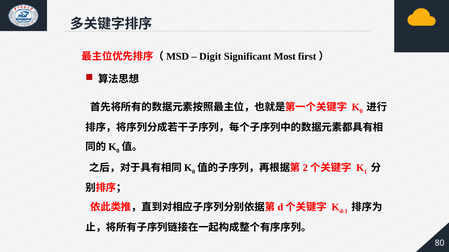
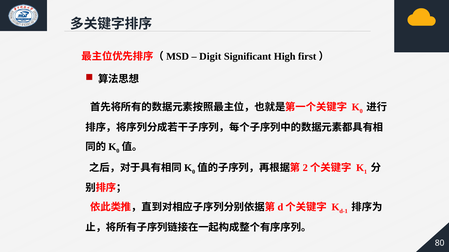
Most: Most -> High (285, 57)
